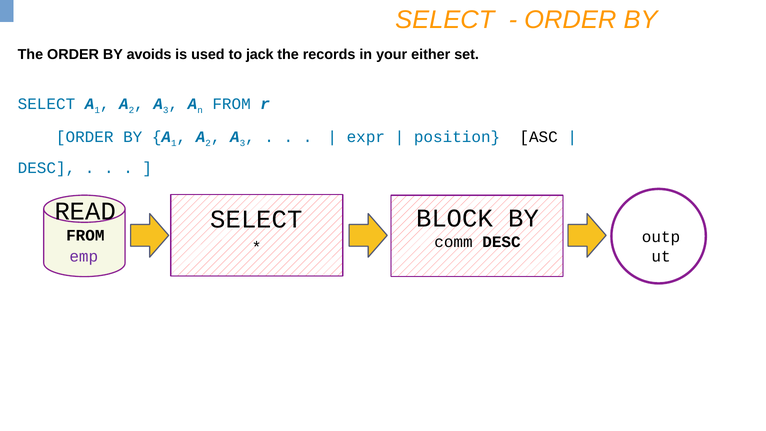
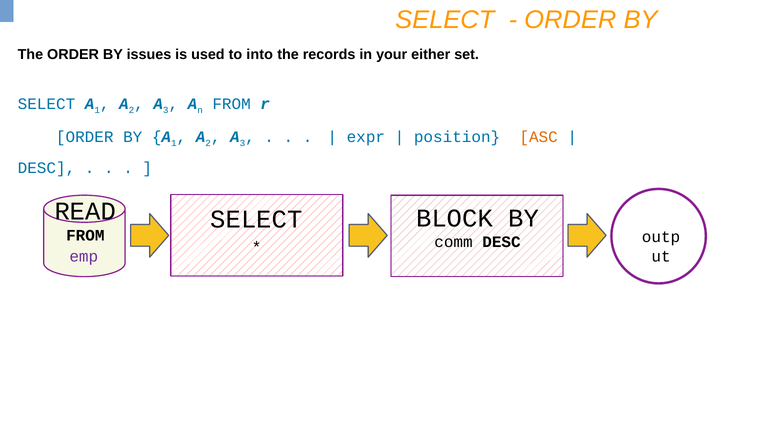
avoids: avoids -> issues (149, 55)
jack: jack -> into (260, 55)
ASC colour: black -> orange (539, 137)
